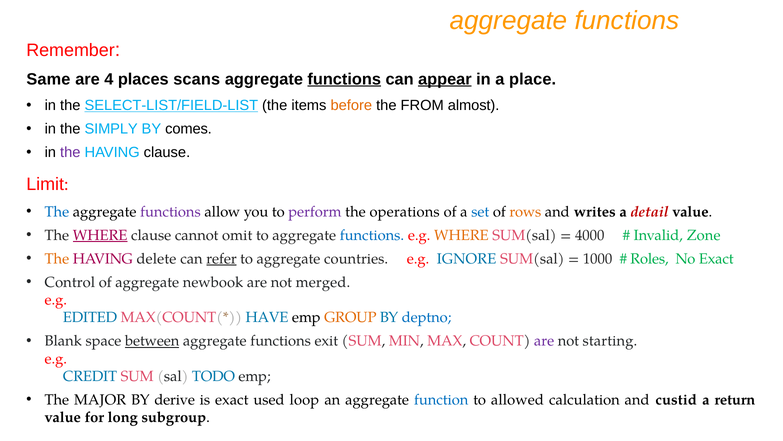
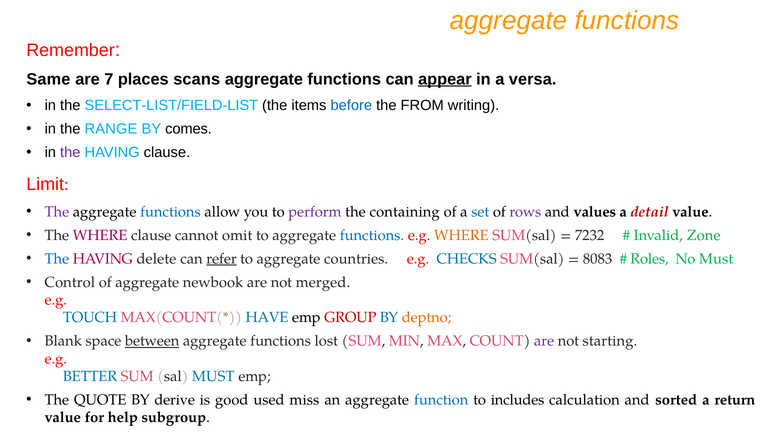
4: 4 -> 7 (109, 79)
functions underline: present -> none (344, 79)
place: place -> versa (533, 79)
SELECT-LIST/FIELD-LIST underline: present -> none (171, 105)
before colour: orange -> blue (351, 105)
almost: almost -> writing (474, 105)
SIMPLY: SIMPLY -> RANGE (111, 129)
The colour: blue -> purple (57, 211)
functions colour: purple -> blue (170, 211)
operations: operations -> containing (405, 211)
rows colour: orange -> purple (525, 211)
writes: writes -> values (595, 211)
WHERE underline: present -> none (100, 235)
4000: 4000 -> 7232 (590, 235)
The colour: orange -> blue (57, 258)
IGNORE: IGNORE -> CHECKS (467, 258)
1000: 1000 -> 8083 (598, 258)
No Exact: Exact -> Must (716, 258)
EDITED: EDITED -> TOUCH (90, 317)
GROUP colour: orange -> red (350, 317)
deptno colour: blue -> orange (427, 317)
exit: exit -> lost (326, 341)
CREDIT: CREDIT -> BETTER (90, 376)
sal TODO: TODO -> MUST (213, 376)
MAJOR: MAJOR -> QUOTE (100, 399)
is exact: exact -> good (232, 399)
loop: loop -> miss (304, 399)
allowed: allowed -> includes (518, 399)
custid: custid -> sorted (676, 399)
long: long -> help (123, 417)
